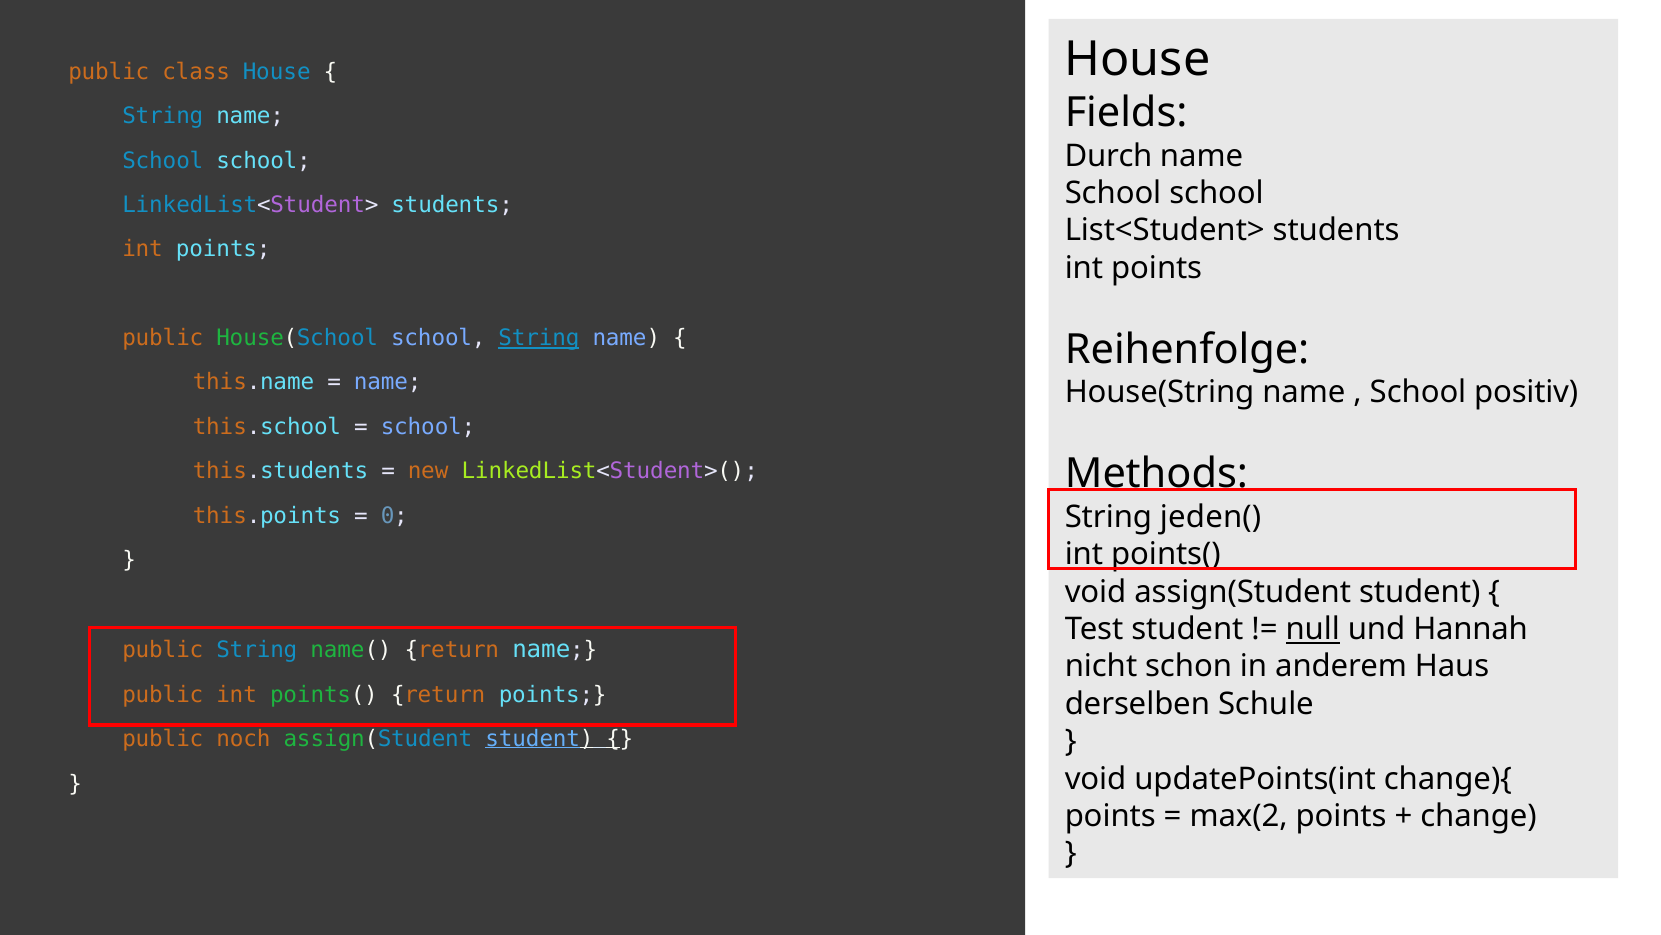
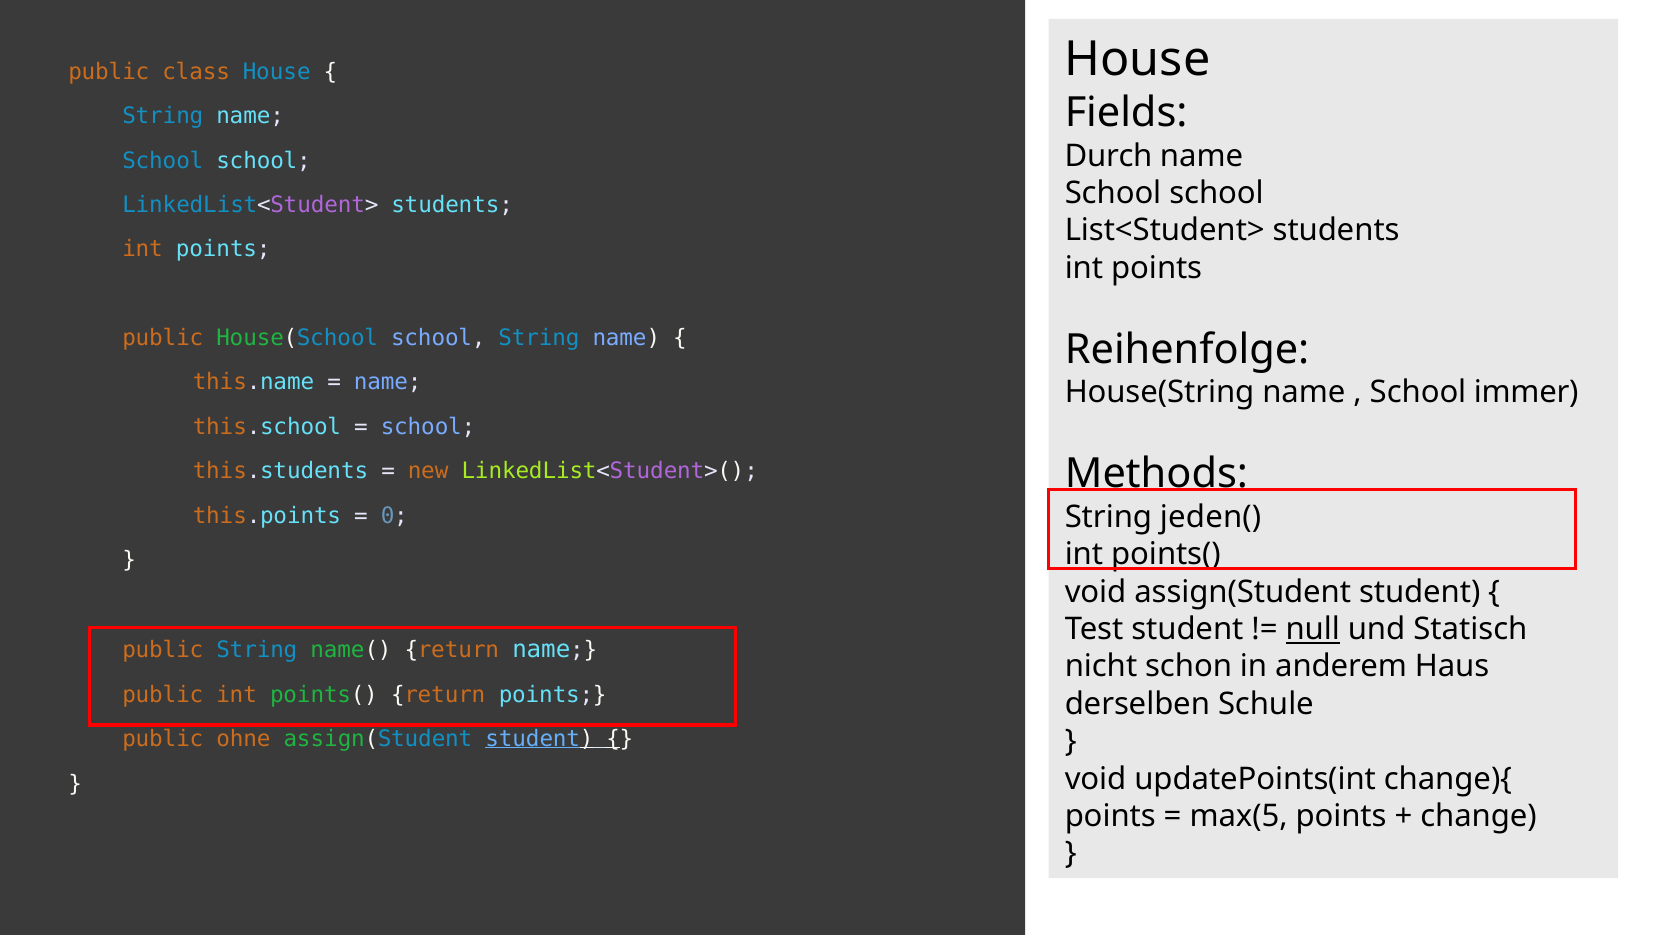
String underline: present -> none (539, 338)
positiv: positiv -> immer (1526, 392)
Hannah: Hannah -> Statisch (1470, 629)
noch: noch -> ohne (243, 739)
max(2: max(2 -> max(5 (1239, 816)
